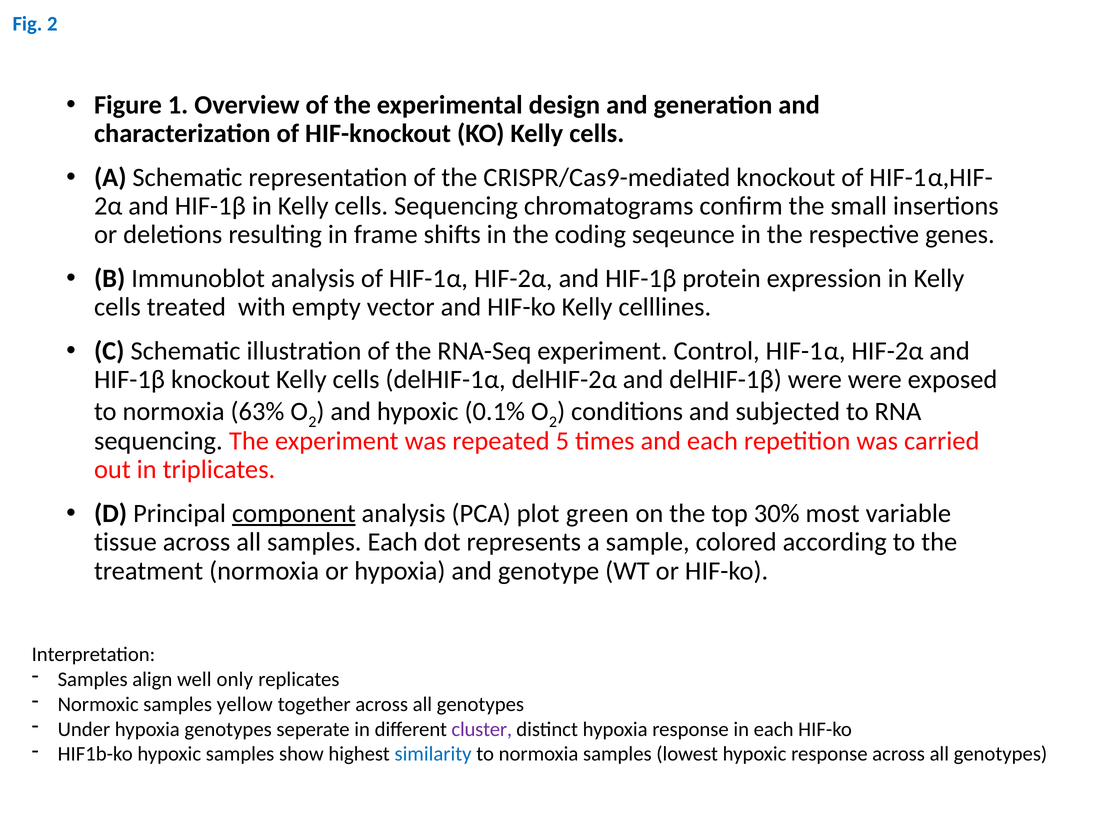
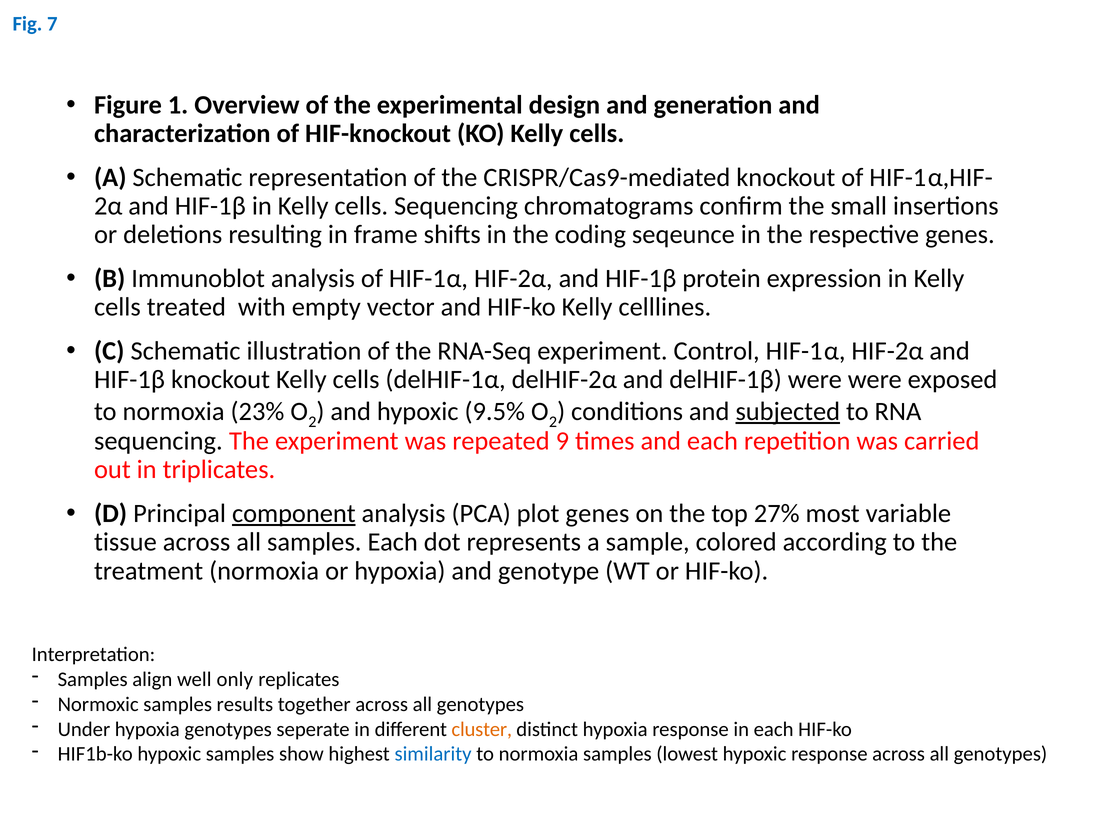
Fig 2: 2 -> 7 (52, 24)
63%: 63% -> 23% (257, 412)
0.1%: 0.1% -> 9.5% (495, 412)
subjected underline: none -> present (788, 412)
5: 5 -> 9 (562, 441)
plot green: green -> genes (597, 514)
30%: 30% -> 27% (777, 514)
yellow: yellow -> results (245, 705)
cluster colour: purple -> orange (482, 730)
